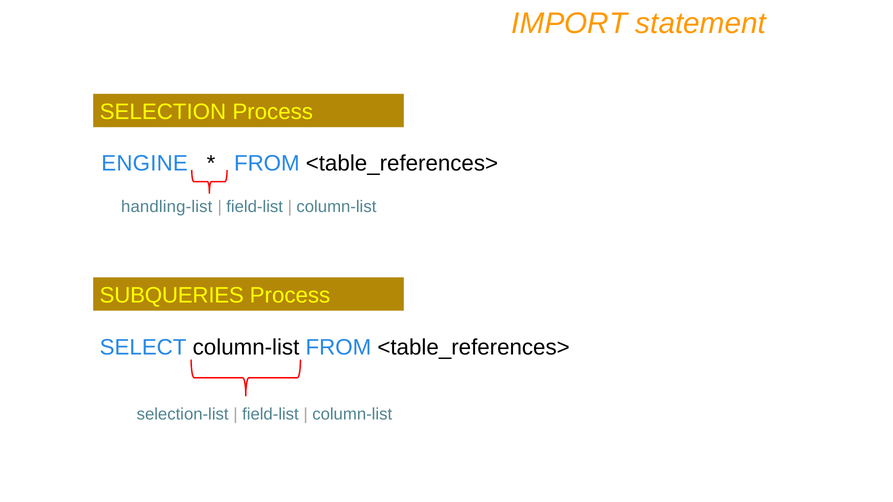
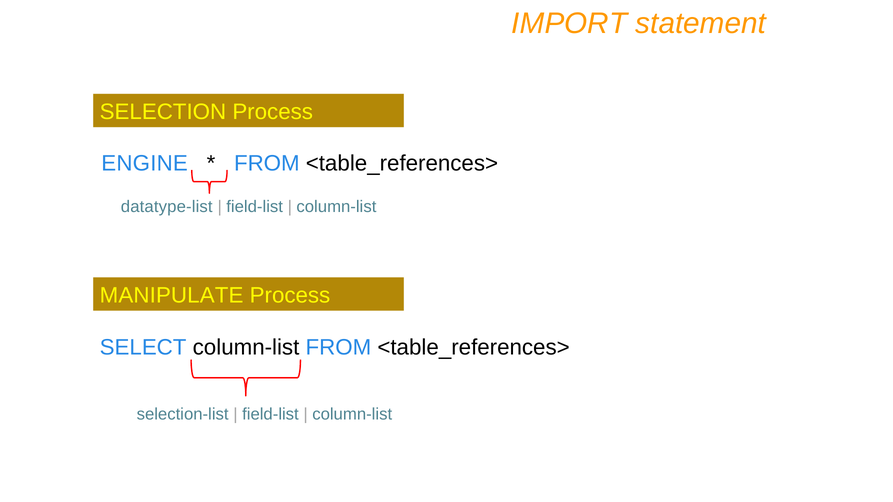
handling-list: handling-list -> datatype-list (167, 207)
SUBQUERIES: SUBQUERIES -> MANIPULATE (172, 296)
